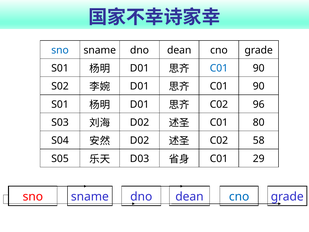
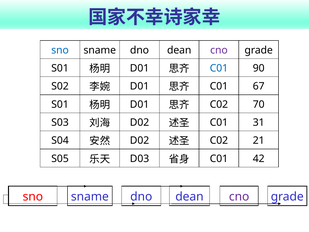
cno colour: black -> purple (219, 50)
90: 90 -> 67 (259, 86)
96: 96 -> 70 (259, 104)
80: 80 -> 31 (259, 122)
58: 58 -> 21 (259, 140)
29: 29 -> 42 (259, 158)
cno colour: blue -> purple (239, 196)
